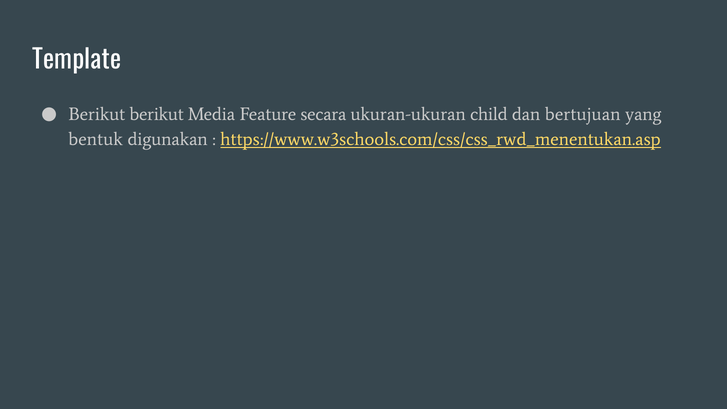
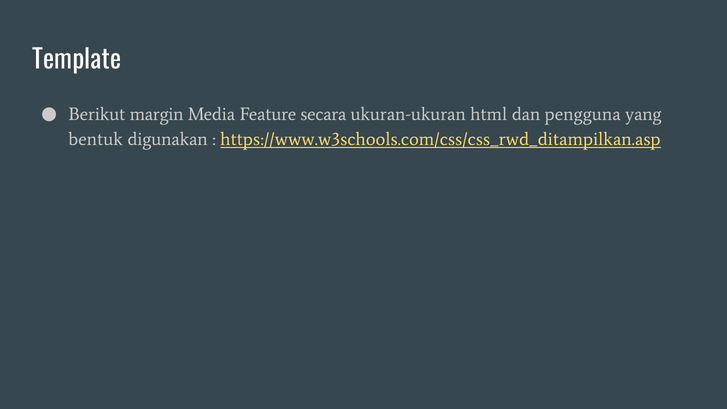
Berikut berikut: berikut -> margin (157, 114)
child: child -> html (489, 114)
bertujuan: bertujuan -> pengguna (583, 114)
https://www.w3schools.com/css/css_rwd_menentukan.asp: https://www.w3schools.com/css/css_rwd_menentukan.asp -> https://www.w3schools.com/css/css_rwd_ditampilkan.asp (440, 139)
